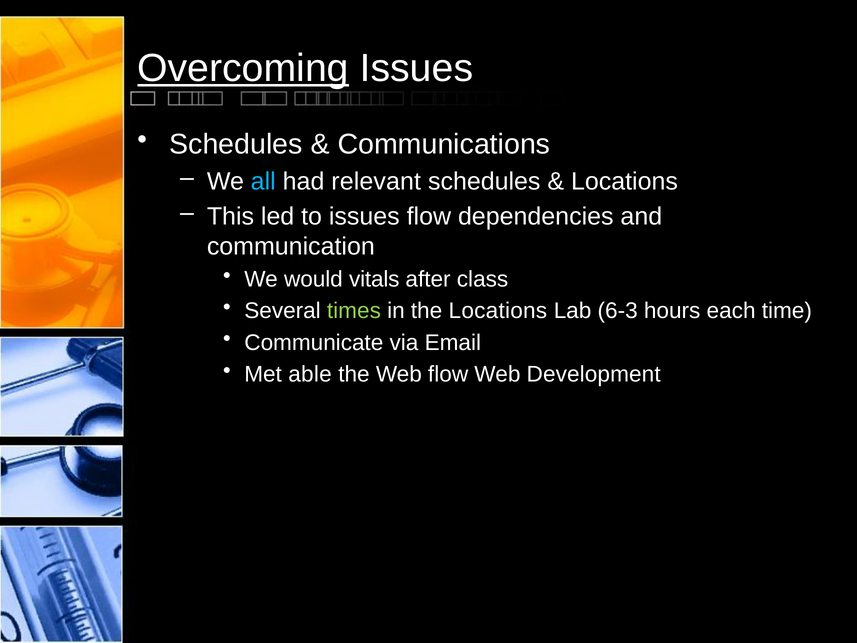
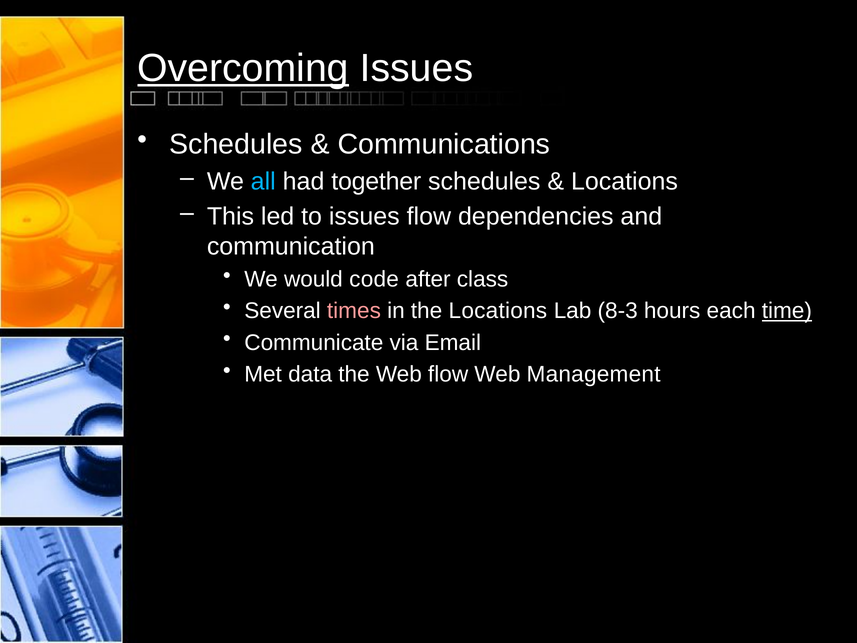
relevant: relevant -> together (376, 181)
vitals: vitals -> code (374, 279)
times colour: light green -> pink (354, 311)
6-3: 6-3 -> 8-3 (618, 311)
time underline: none -> present (787, 311)
able: able -> data (310, 374)
Development: Development -> Management (594, 374)
